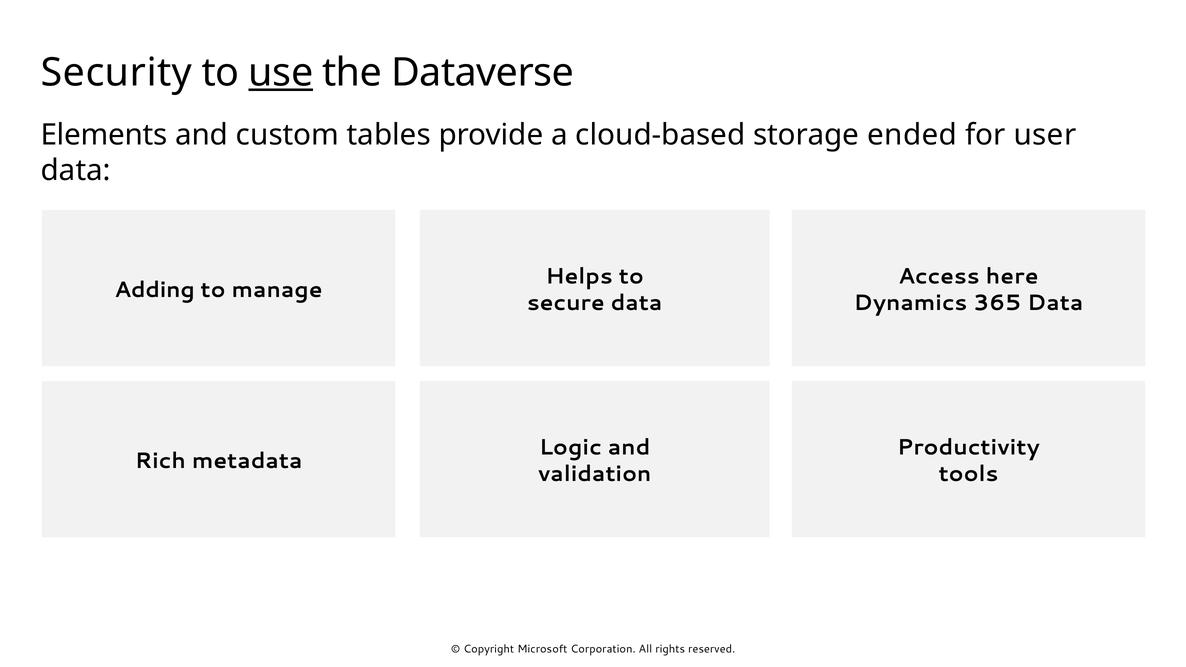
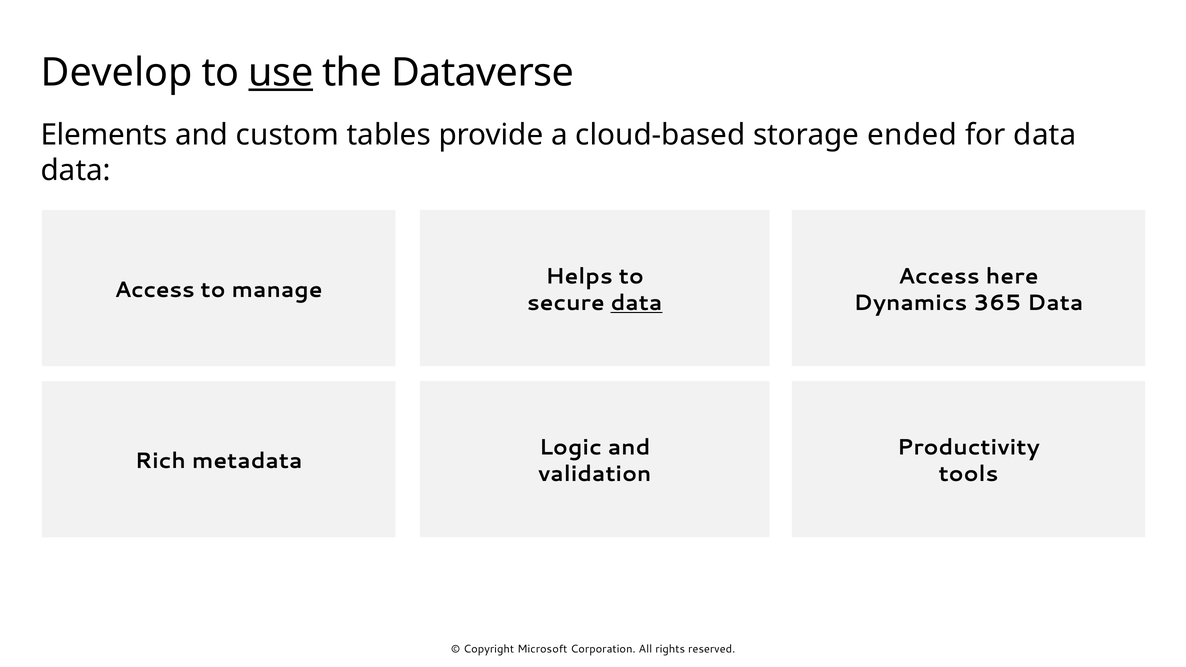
Security: Security -> Develop (117, 73)
for user: user -> data (1045, 135)
Adding: Adding -> Access (155, 290)
data underline: none -> present (636, 303)
